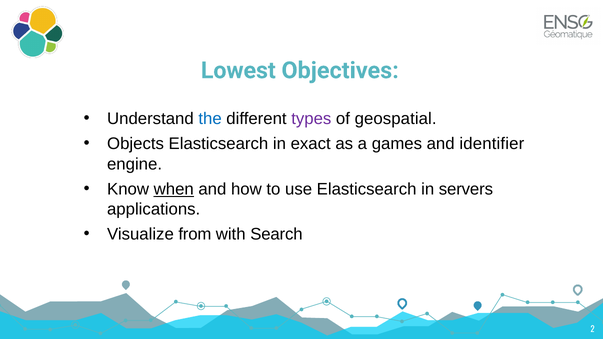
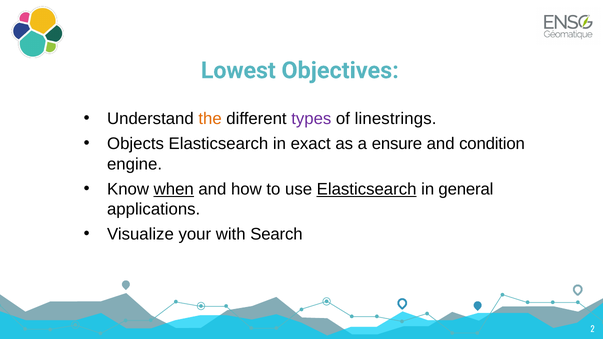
the colour: blue -> orange (210, 119)
geospatial: geospatial -> linestrings (396, 119)
games: games -> ensure (397, 144)
identifier: identifier -> condition (492, 144)
Elasticsearch underline: none -> present (367, 189)
servers: servers -> general (466, 189)
from: from -> your (195, 234)
